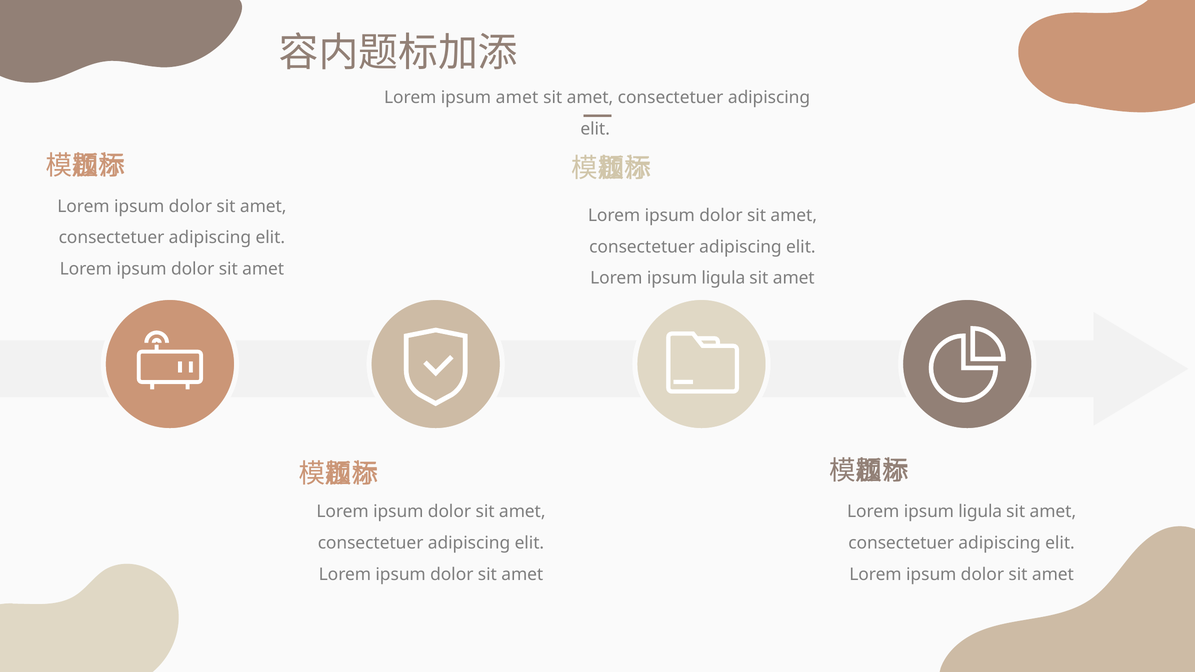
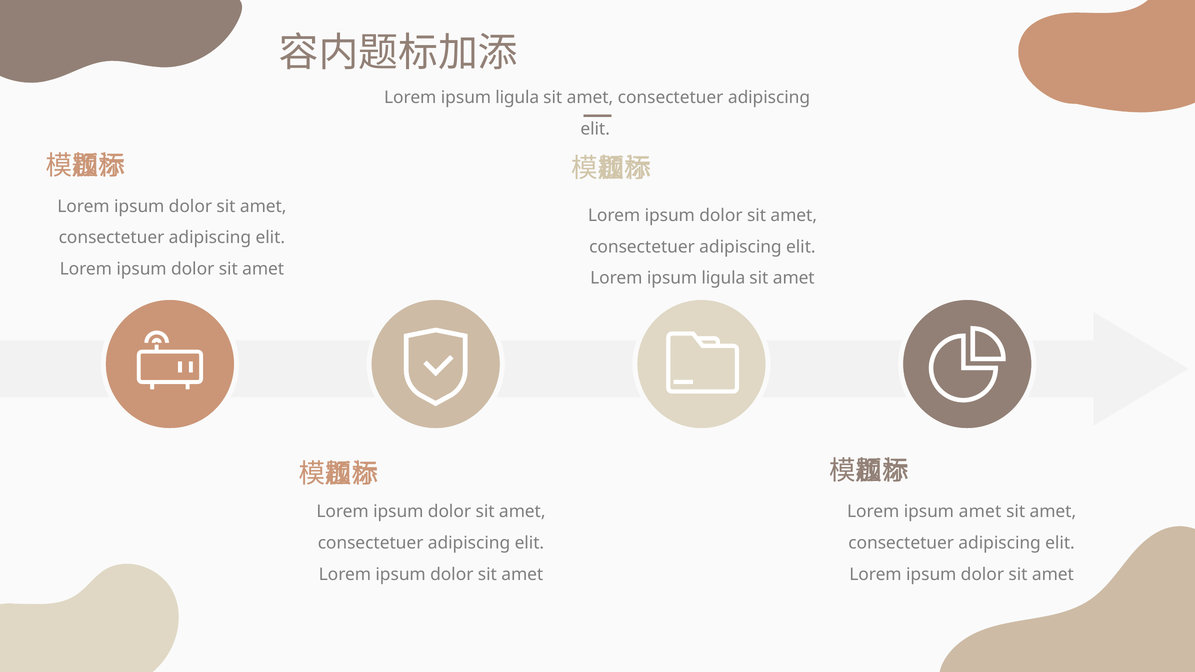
amet: amet -> ligula (517, 98)
ligula: ligula -> amet (980, 512)
